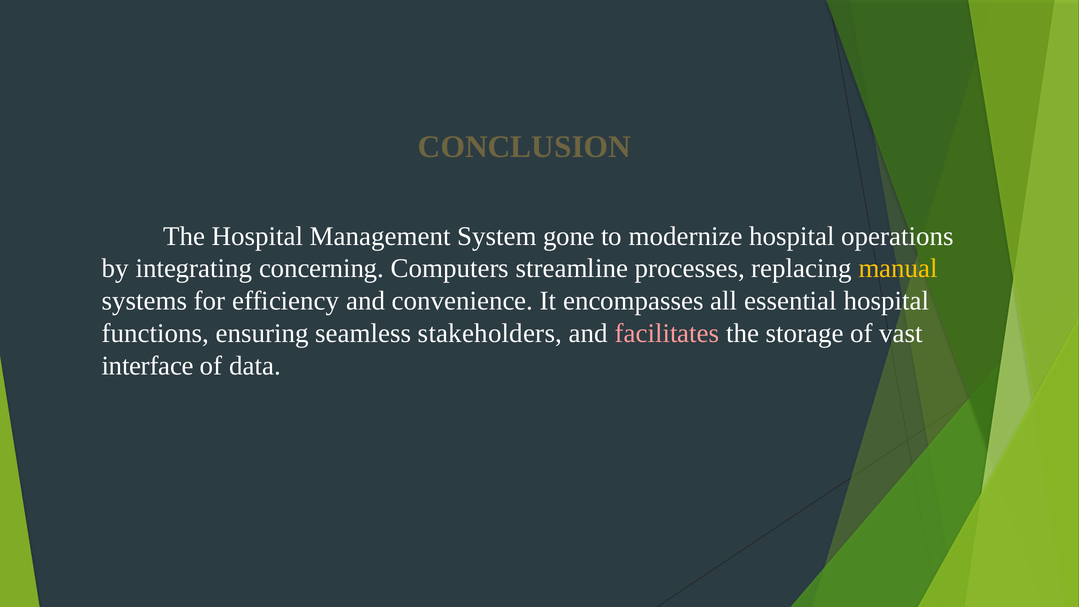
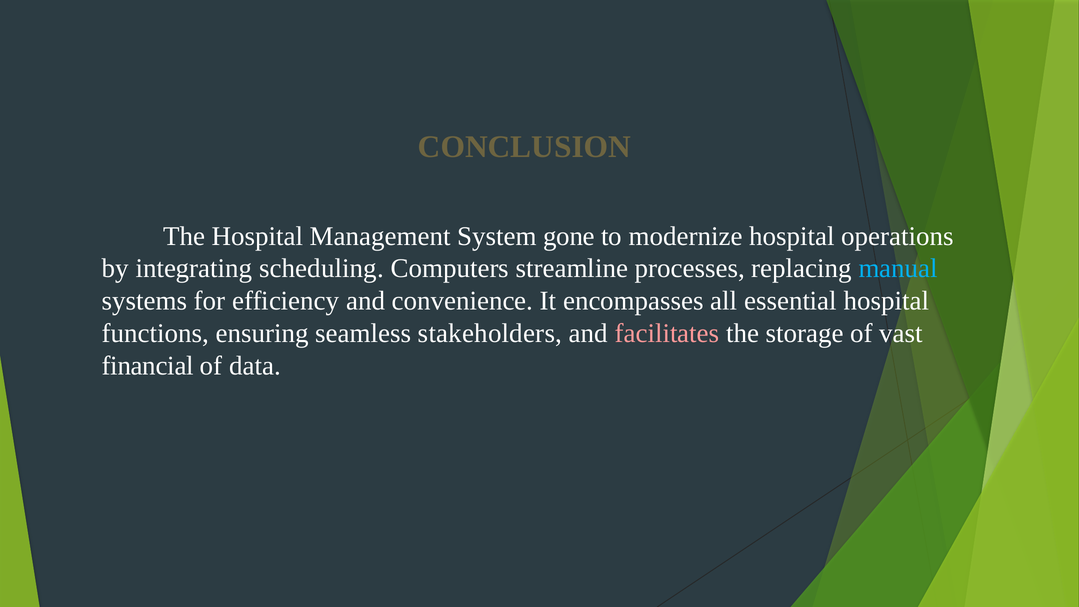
concerning: concerning -> scheduling (321, 268)
manual colour: yellow -> light blue (898, 268)
interface: interface -> financial (148, 366)
